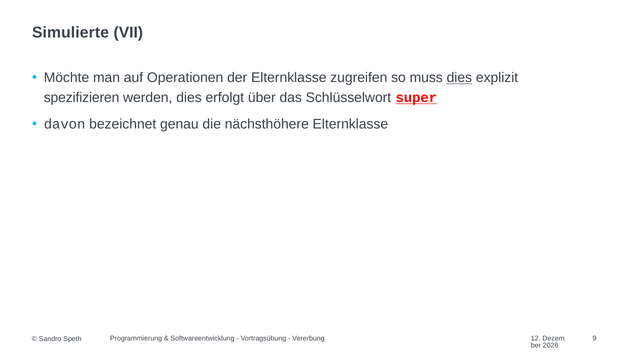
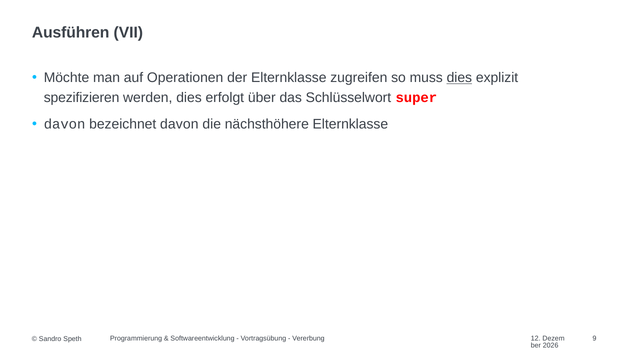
Simulierte: Simulierte -> Ausführen (71, 33)
super underline: present -> none (416, 98)
bezeichnet genau: genau -> davon (179, 124)
